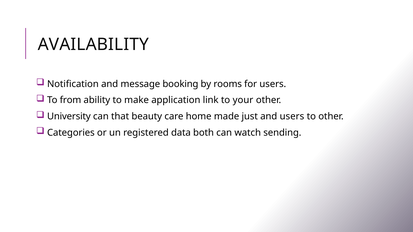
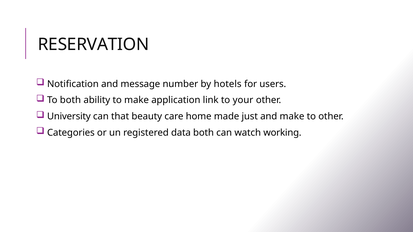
AVAILABILITY: AVAILABILITY -> RESERVATION (93, 44)
booking: booking -> number (180, 84)
rooms: rooms -> hotels (228, 84)
To from: from -> both (70, 100)
and users: users -> make (292, 117)
sending: sending -> working (282, 133)
